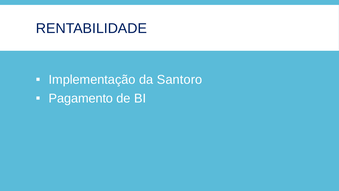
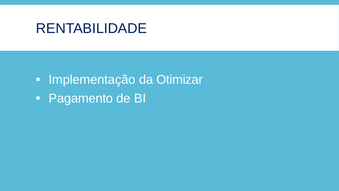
Santoro: Santoro -> Otimizar (180, 80)
